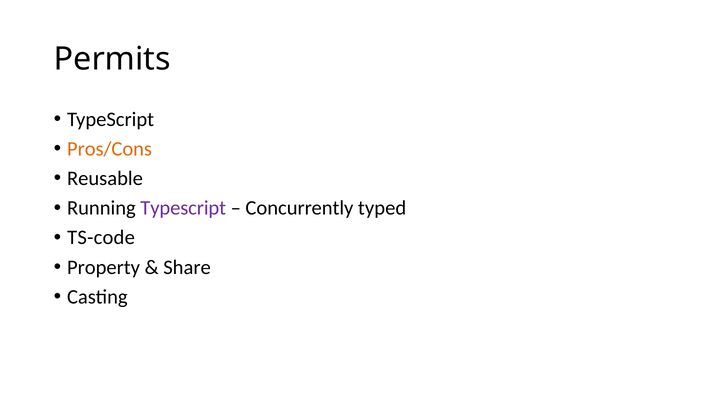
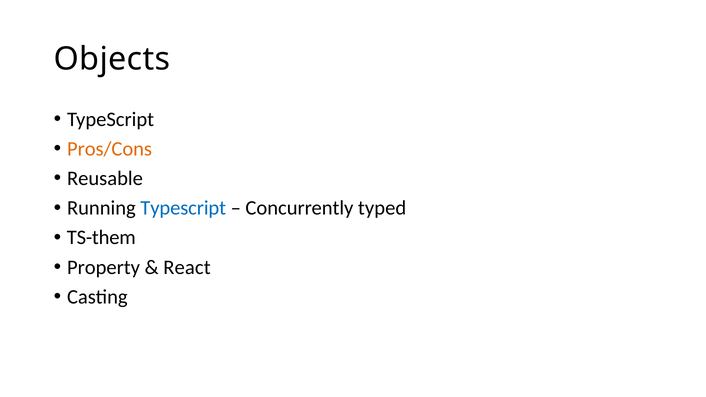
Permits: Permits -> Objects (112, 59)
Typescript colour: purple -> blue (183, 208)
TS-code: TS-code -> TS-them (101, 238)
Share: Share -> React (187, 267)
